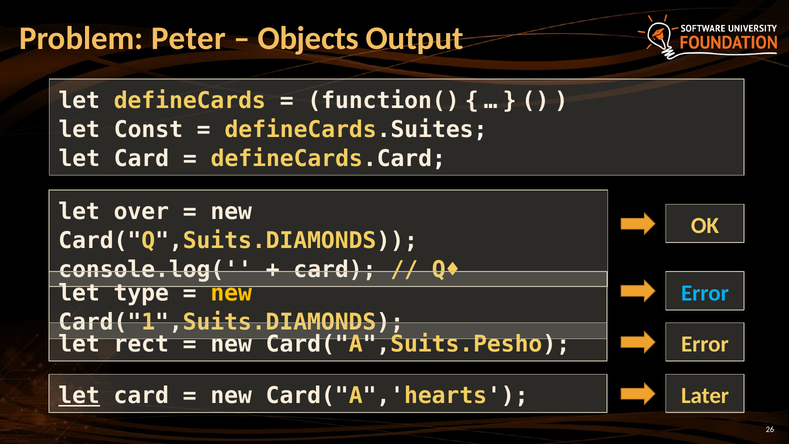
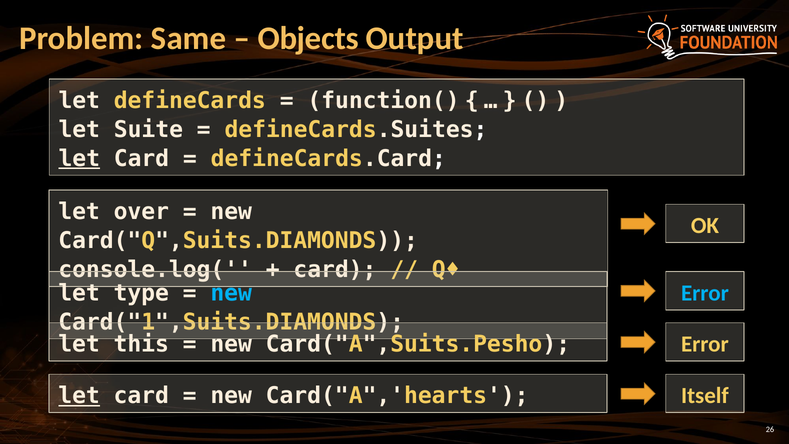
Peter: Peter -> Same (189, 38)
Const: Const -> Suite (148, 129)
let underline: none -> present (79, 158)
new colour: yellow -> light blue (231, 293)
rect: rect -> this (141, 344)
Later: Later -> Itself (705, 396)
